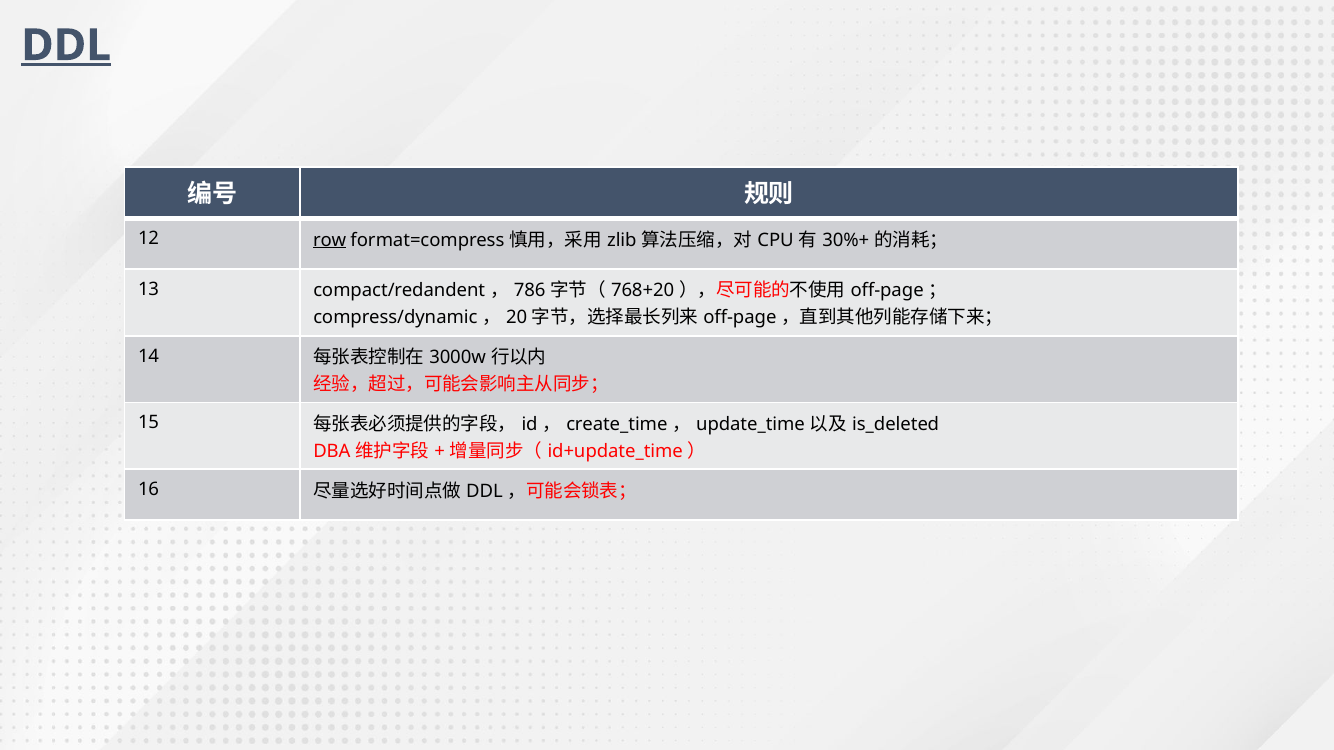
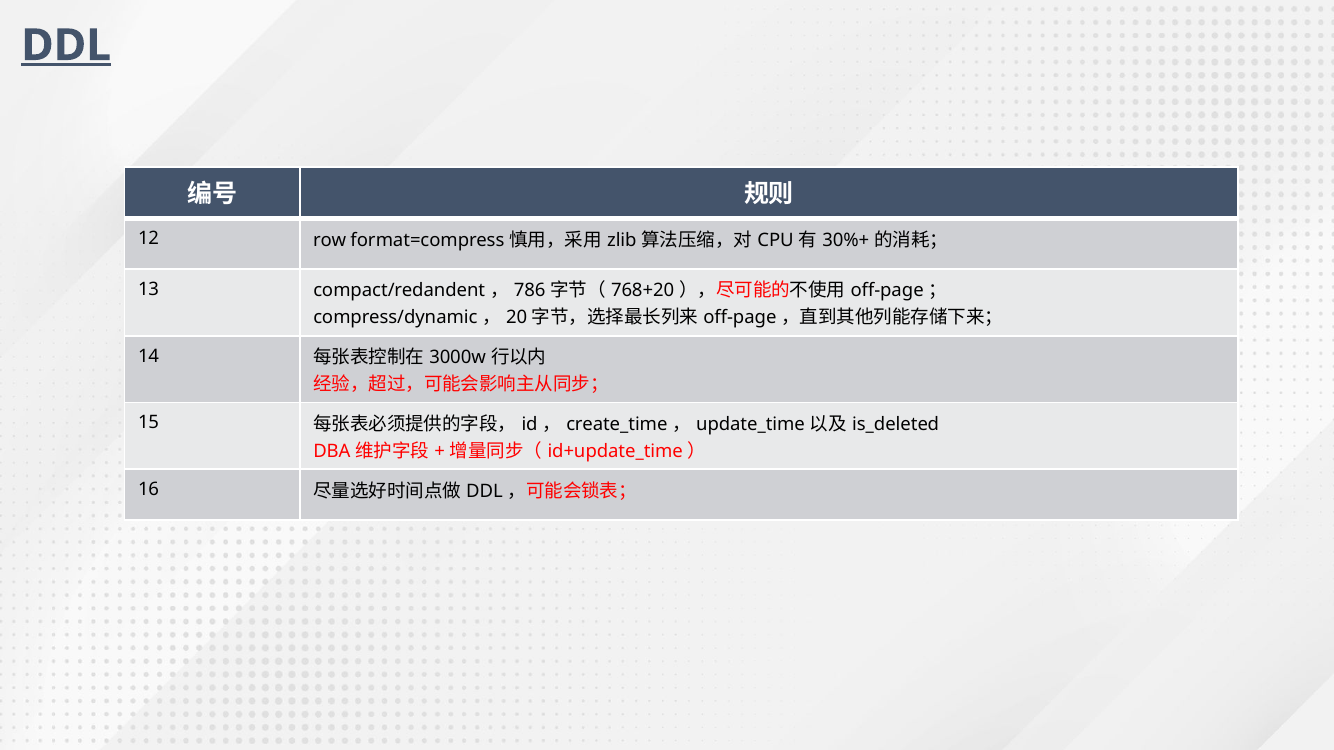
row underline: present -> none (330, 240)
